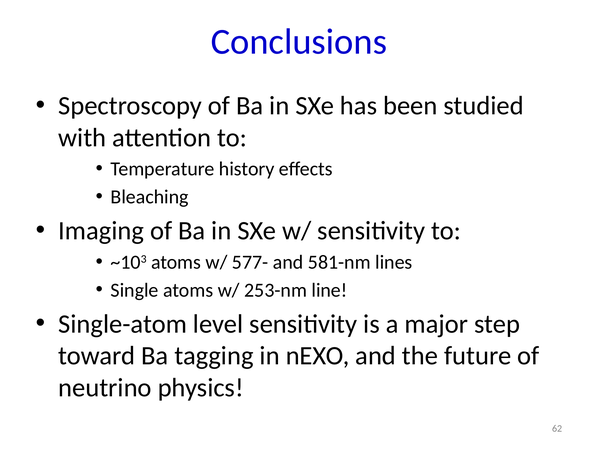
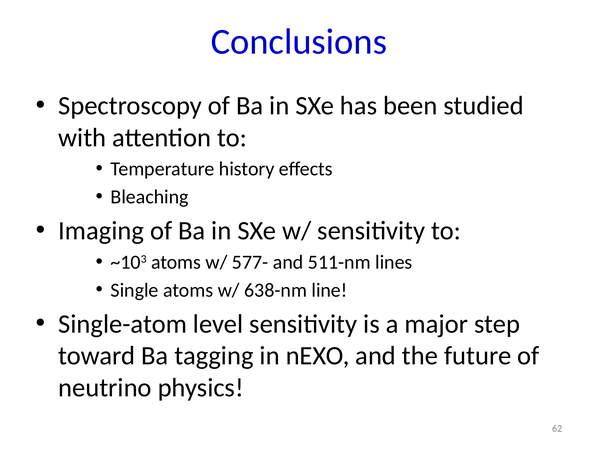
581-nm: 581-nm -> 511-nm (339, 262)
253-nm: 253-nm -> 638-nm (276, 290)
